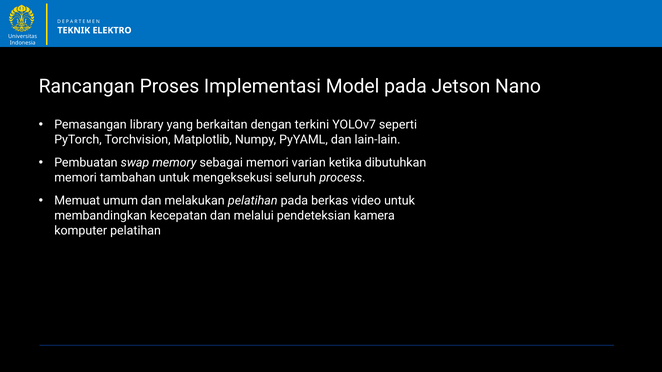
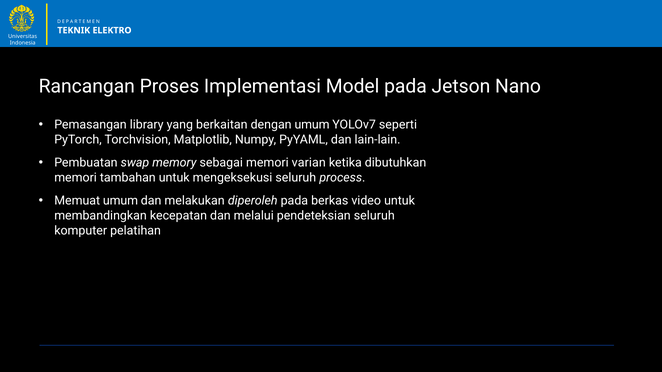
dengan terkini: terkini -> umum (312, 125)
melakukan pelatihan: pelatihan -> diperoleh (253, 201)
pendeteksian kamera: kamera -> seluruh (374, 216)
